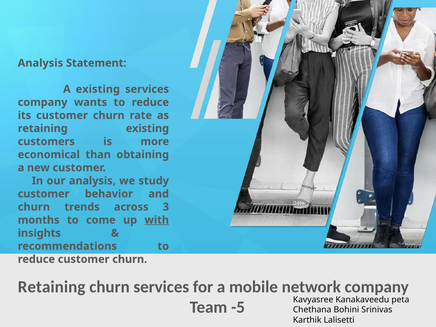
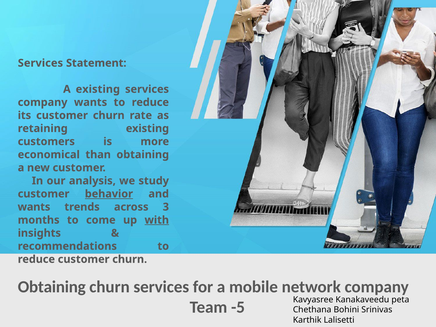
Analysis: Analysis -> Services (40, 63)
behavior underline: none -> present (109, 194)
churn: churn -> wants (34, 207)
Retaining: Retaining -> Obtaining (52, 287)
